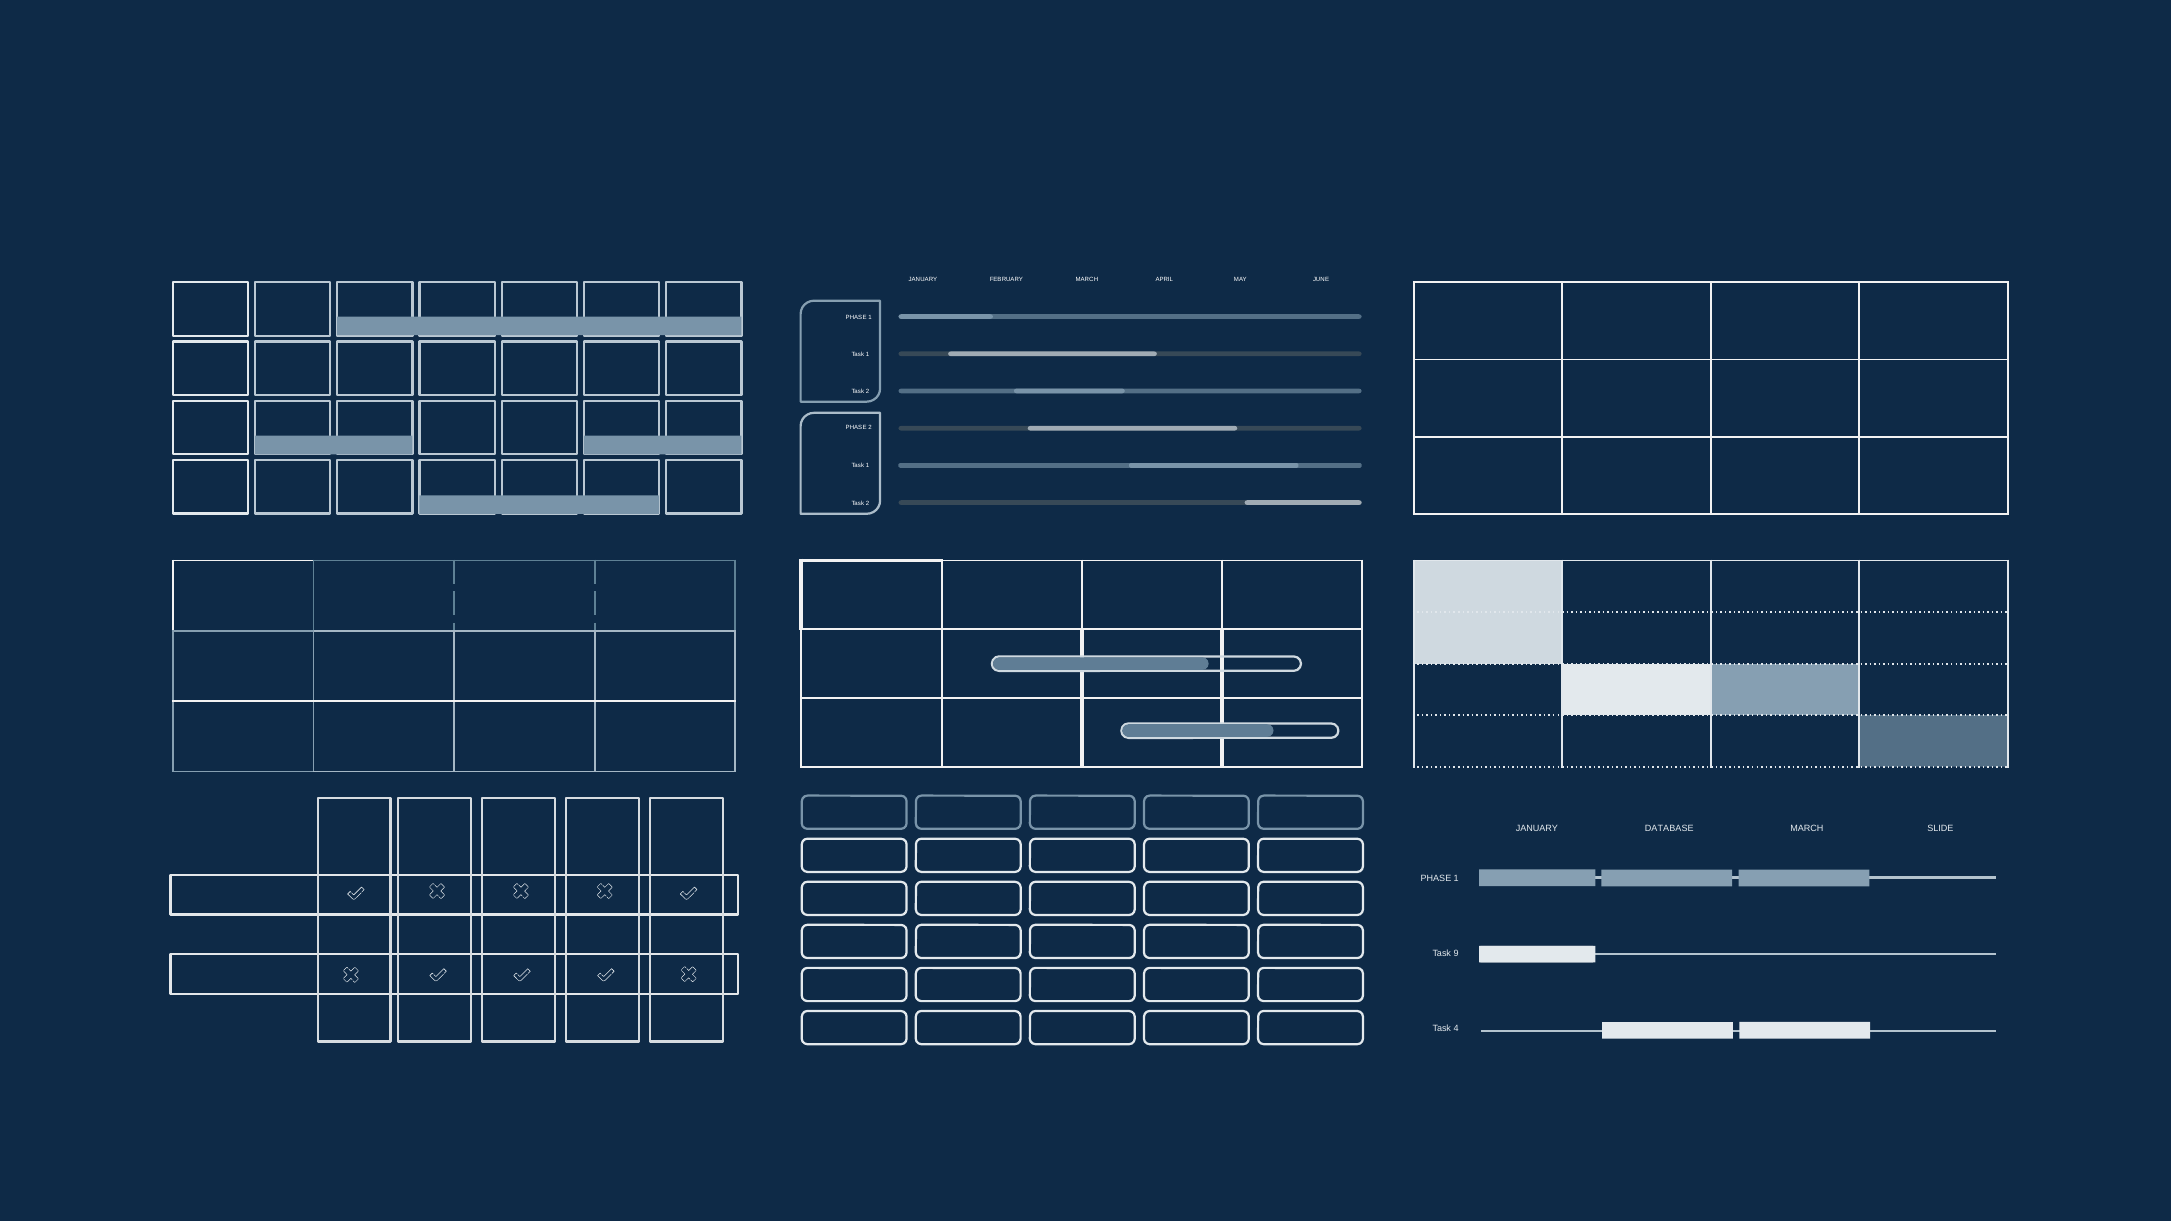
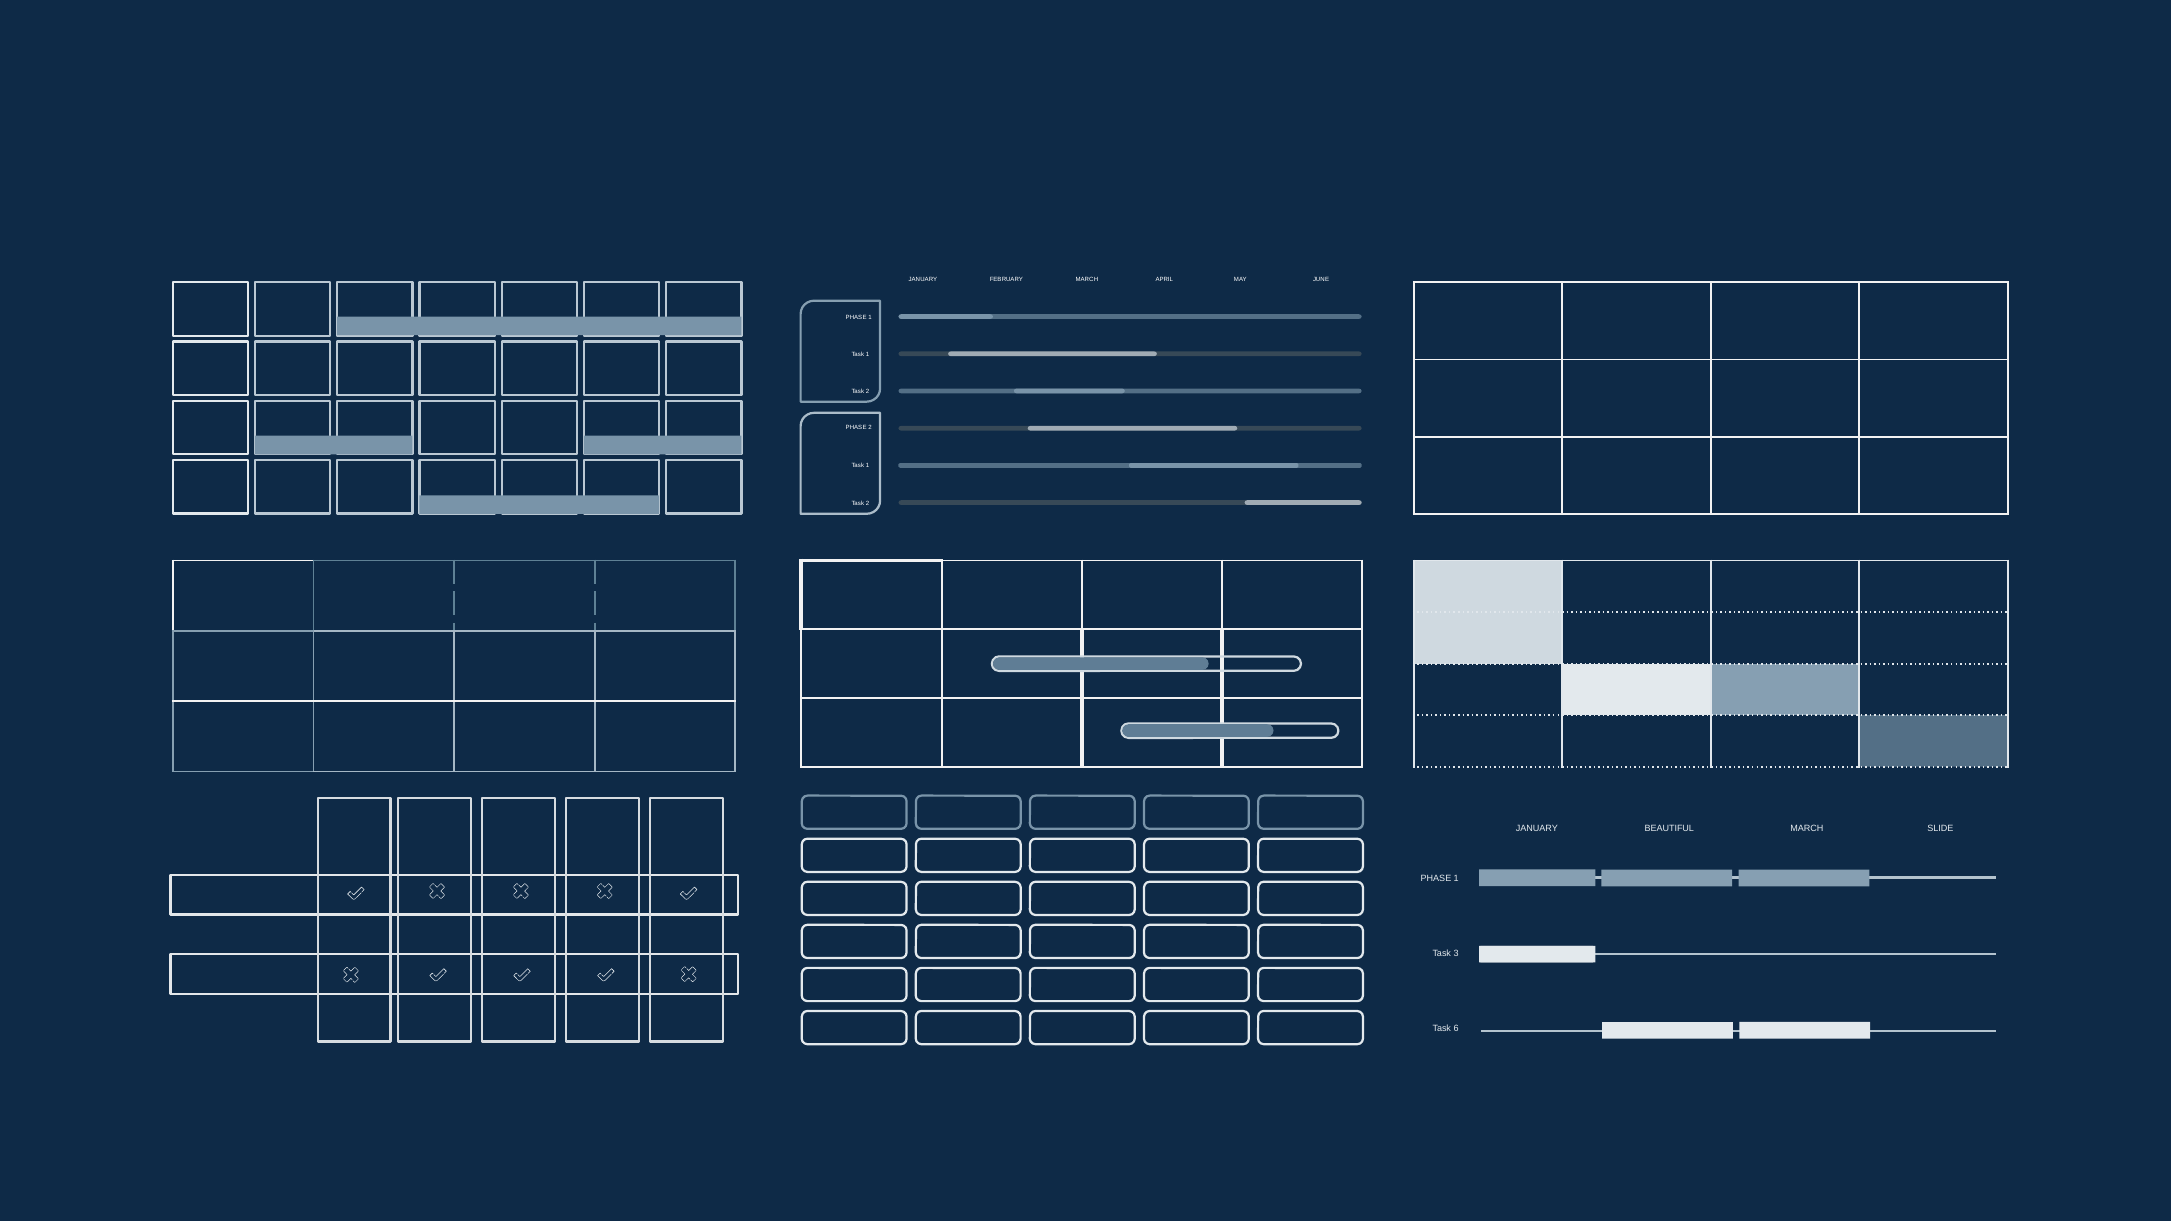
DATABASE: DATABASE -> BEAUTIFUL (1669, 828)
9: 9 -> 3 (1456, 953)
4: 4 -> 6 (1456, 1028)
